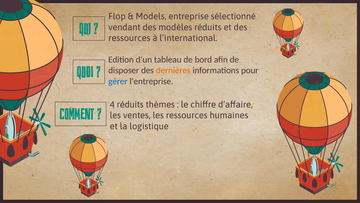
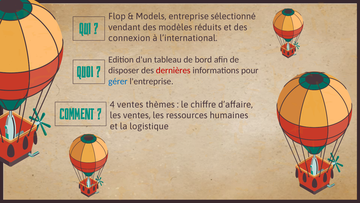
ressources: ressources -> connexion (129, 38)
dernières colour: orange -> red (173, 70)
4 réduits: réduits -> ventes (130, 104)
